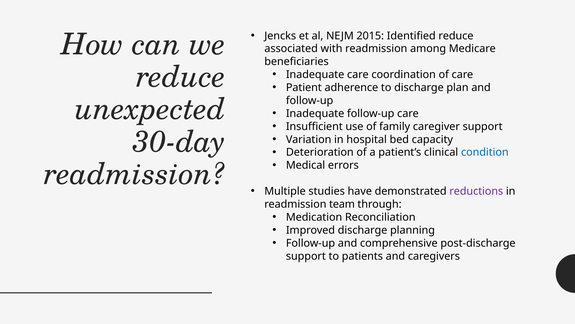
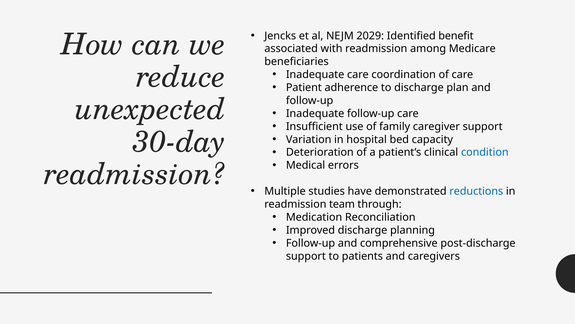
2015: 2015 -> 2029 (370, 36)
Identified reduce: reduce -> benefit (456, 36)
reductions colour: purple -> blue (476, 191)
